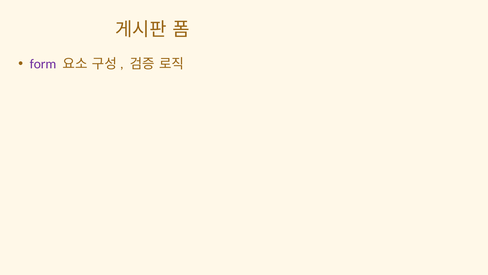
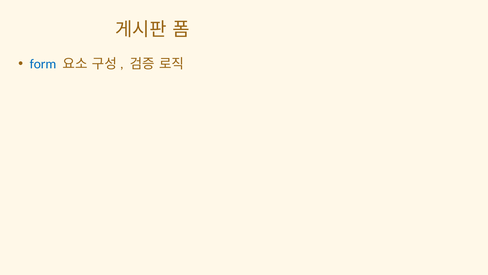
form colour: purple -> blue (43, 64)
